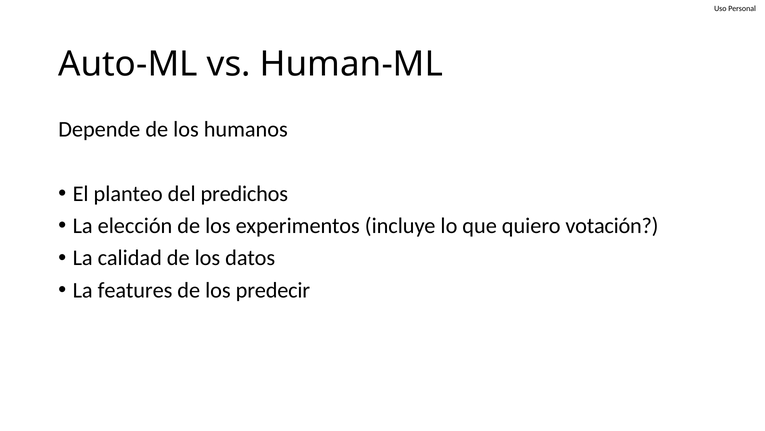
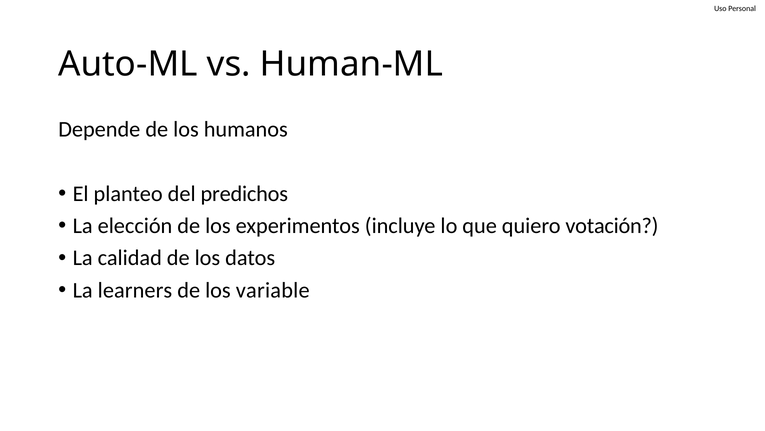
features: features -> learners (135, 290)
predecir: predecir -> variable (273, 290)
